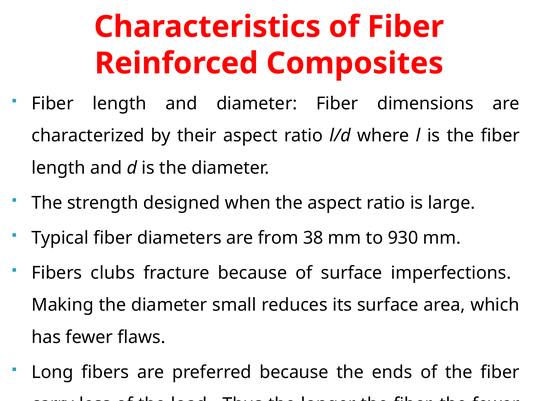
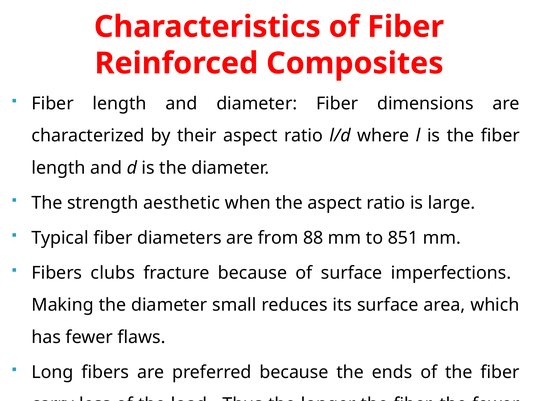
designed: designed -> aesthetic (182, 203)
38: 38 -> 88 (313, 238)
930: 930 -> 851 (403, 238)
